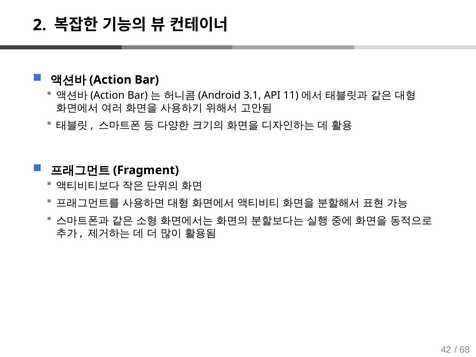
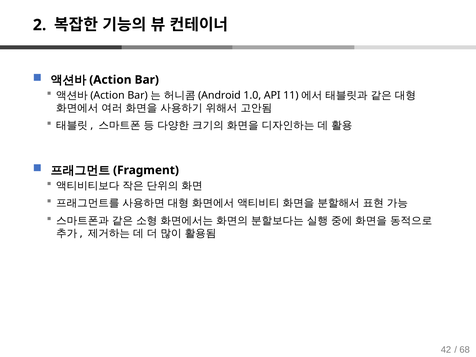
3.1: 3.1 -> 1.0 (252, 95)
